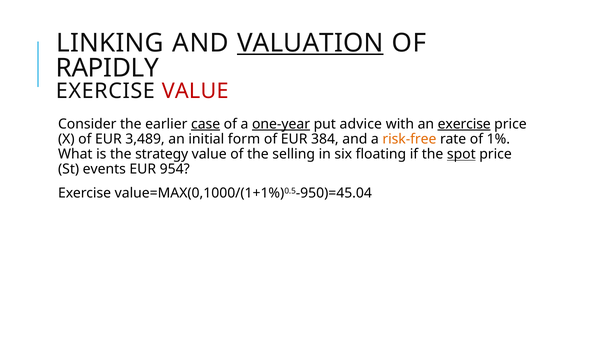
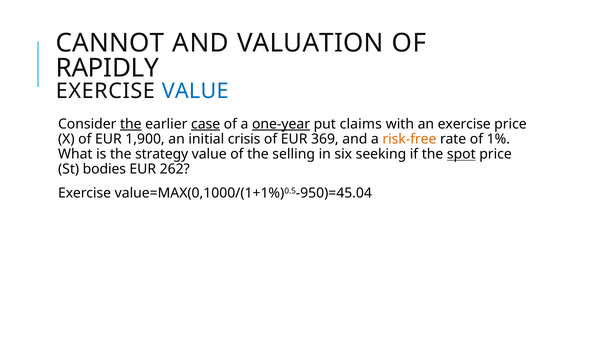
LINKING: LINKING -> CANNOT (110, 43)
VALUATION underline: present -> none (310, 43)
VALUE colour: red -> blue (195, 91)
the underline: none -> present (131, 124)
advice: advice -> claims (361, 124)
exercise underline: present -> none (464, 124)
3,489: 3,489 -> 1,900 (145, 139)
form: form -> crisis (244, 139)
384: 384 -> 369 (325, 139)
floating: floating -> seeking (381, 154)
events: events -> bodies (104, 169)
954: 954 -> 262 (175, 169)
